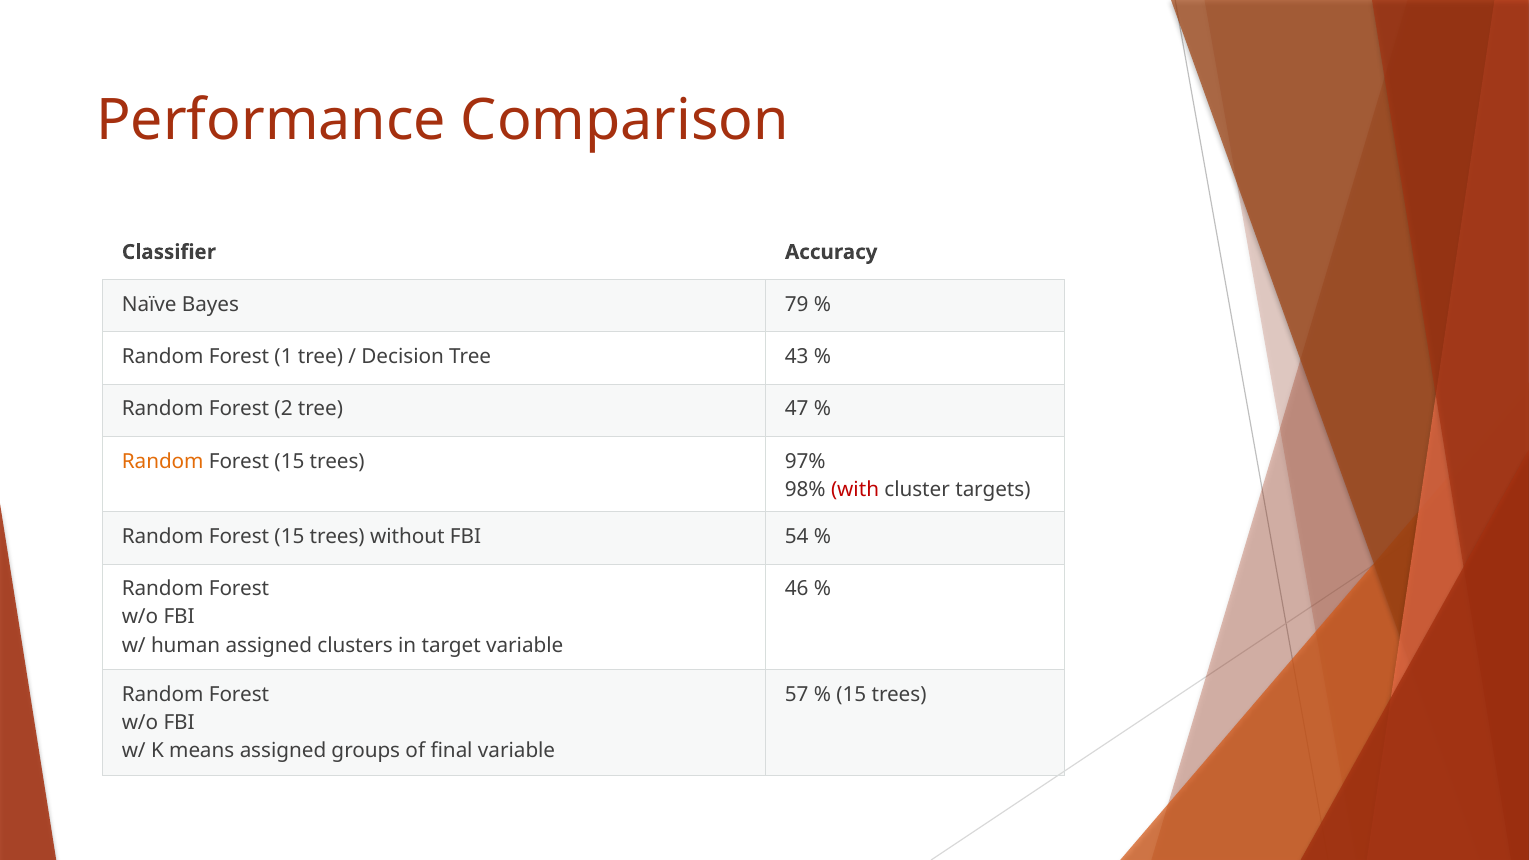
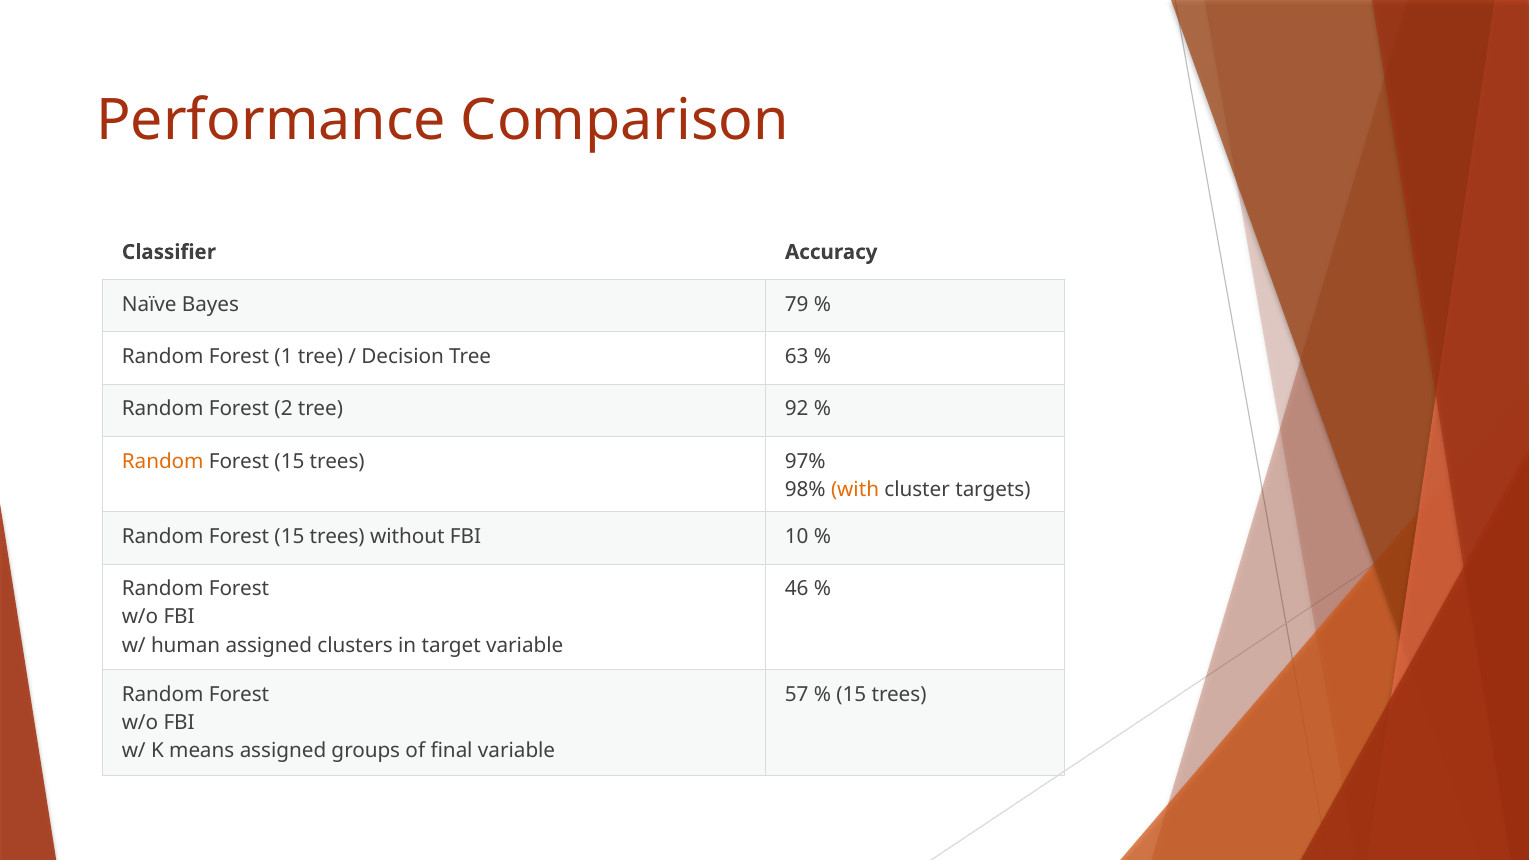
43: 43 -> 63 (797, 357)
47: 47 -> 92 (797, 409)
with colour: red -> orange (855, 489)
54: 54 -> 10 (797, 537)
